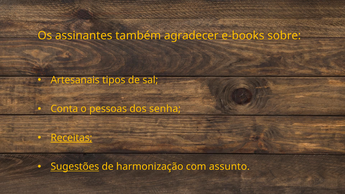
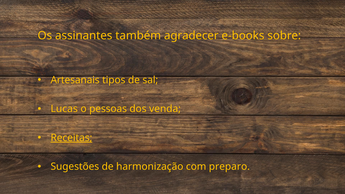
Conta: Conta -> Lucas (64, 109)
senha: senha -> venda (165, 109)
Sugestões underline: present -> none (75, 167)
assunto: assunto -> preparo (229, 167)
